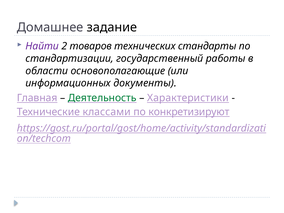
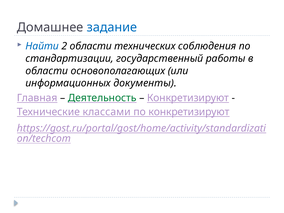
задание colour: black -> blue (112, 27)
Найти colour: purple -> blue (42, 46)
2 товаров: товаров -> области (91, 46)
стандарты: стандарты -> соблюдения (207, 46)
основополагающие: основополагающие -> основополагающих (118, 71)
Характеристики: Характеристики -> Конкретизируют (188, 98)
